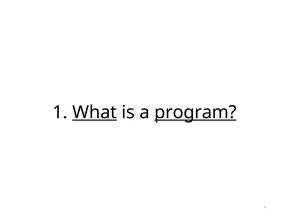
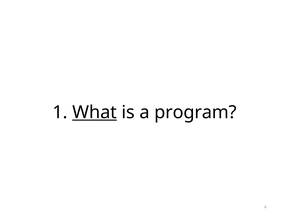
program underline: present -> none (195, 112)
